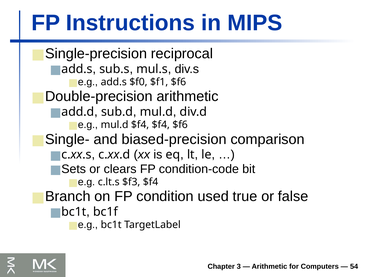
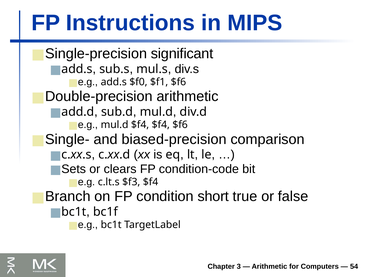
reciprocal: reciprocal -> significant (182, 54)
used: used -> short (213, 196)
